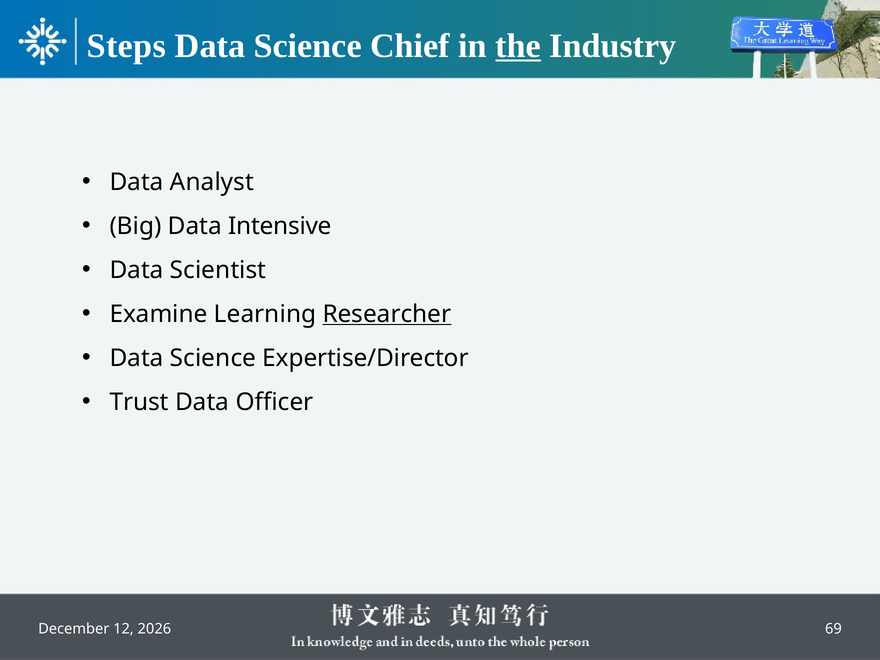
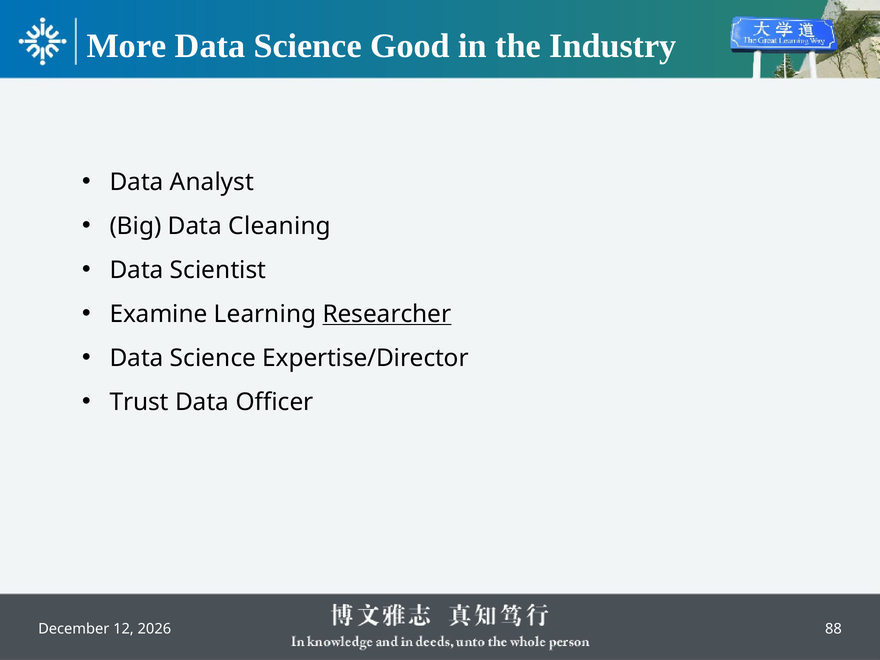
Steps: Steps -> More (127, 46)
Chief: Chief -> Good (410, 46)
the underline: present -> none (518, 46)
Intensive: Intensive -> Cleaning (280, 226)
69: 69 -> 88 (833, 629)
